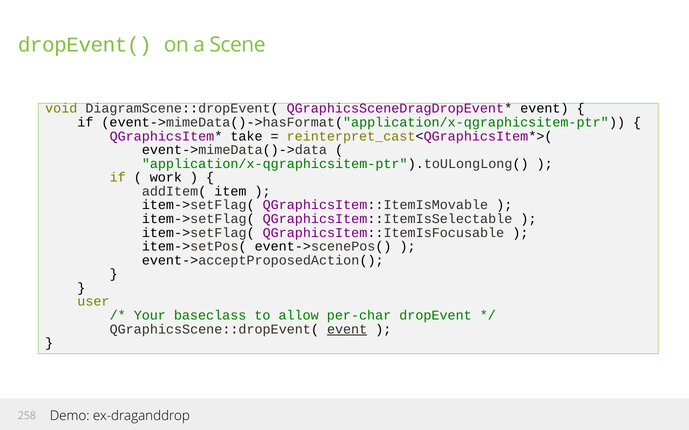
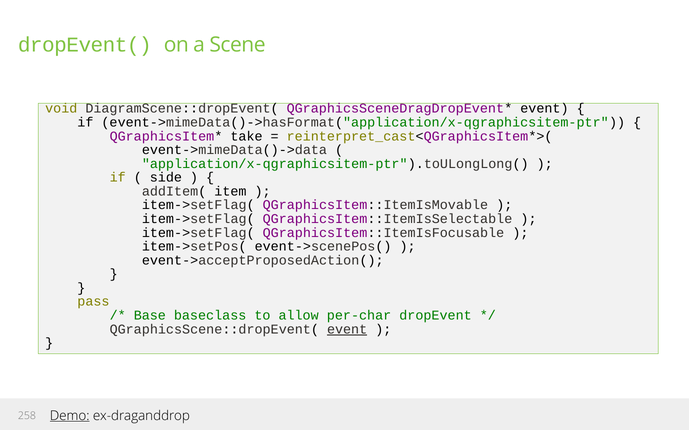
work: work -> side (166, 178)
user: user -> pass (93, 302)
Your: Your -> Base (150, 316)
Demo underline: none -> present (70, 416)
